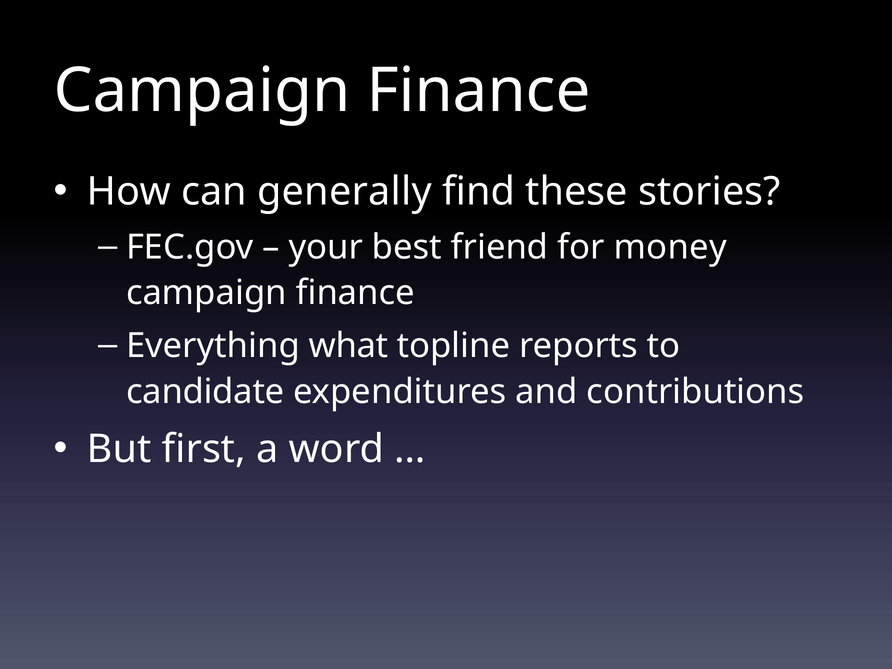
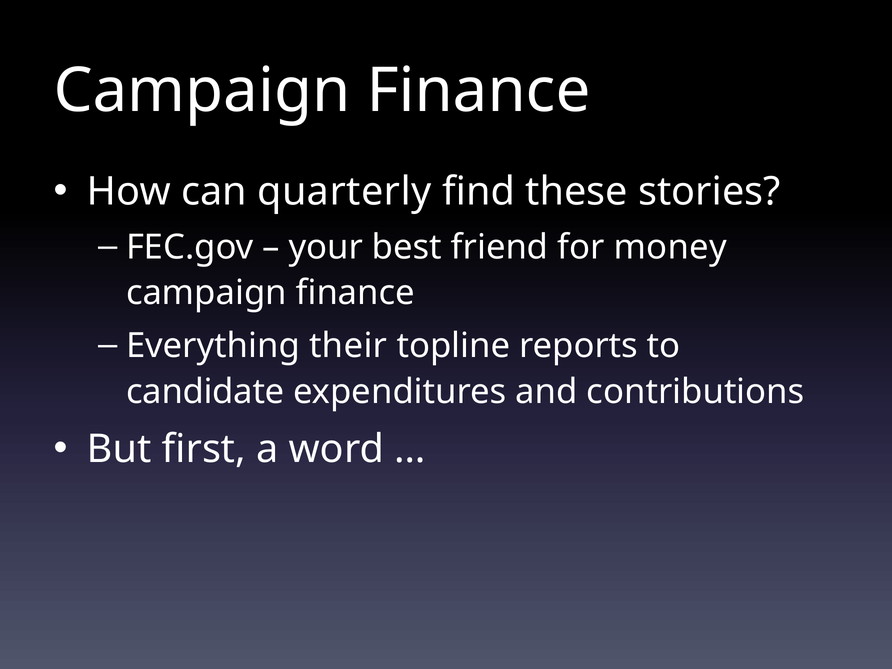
generally: generally -> quarterly (344, 192)
what: what -> their (348, 346)
